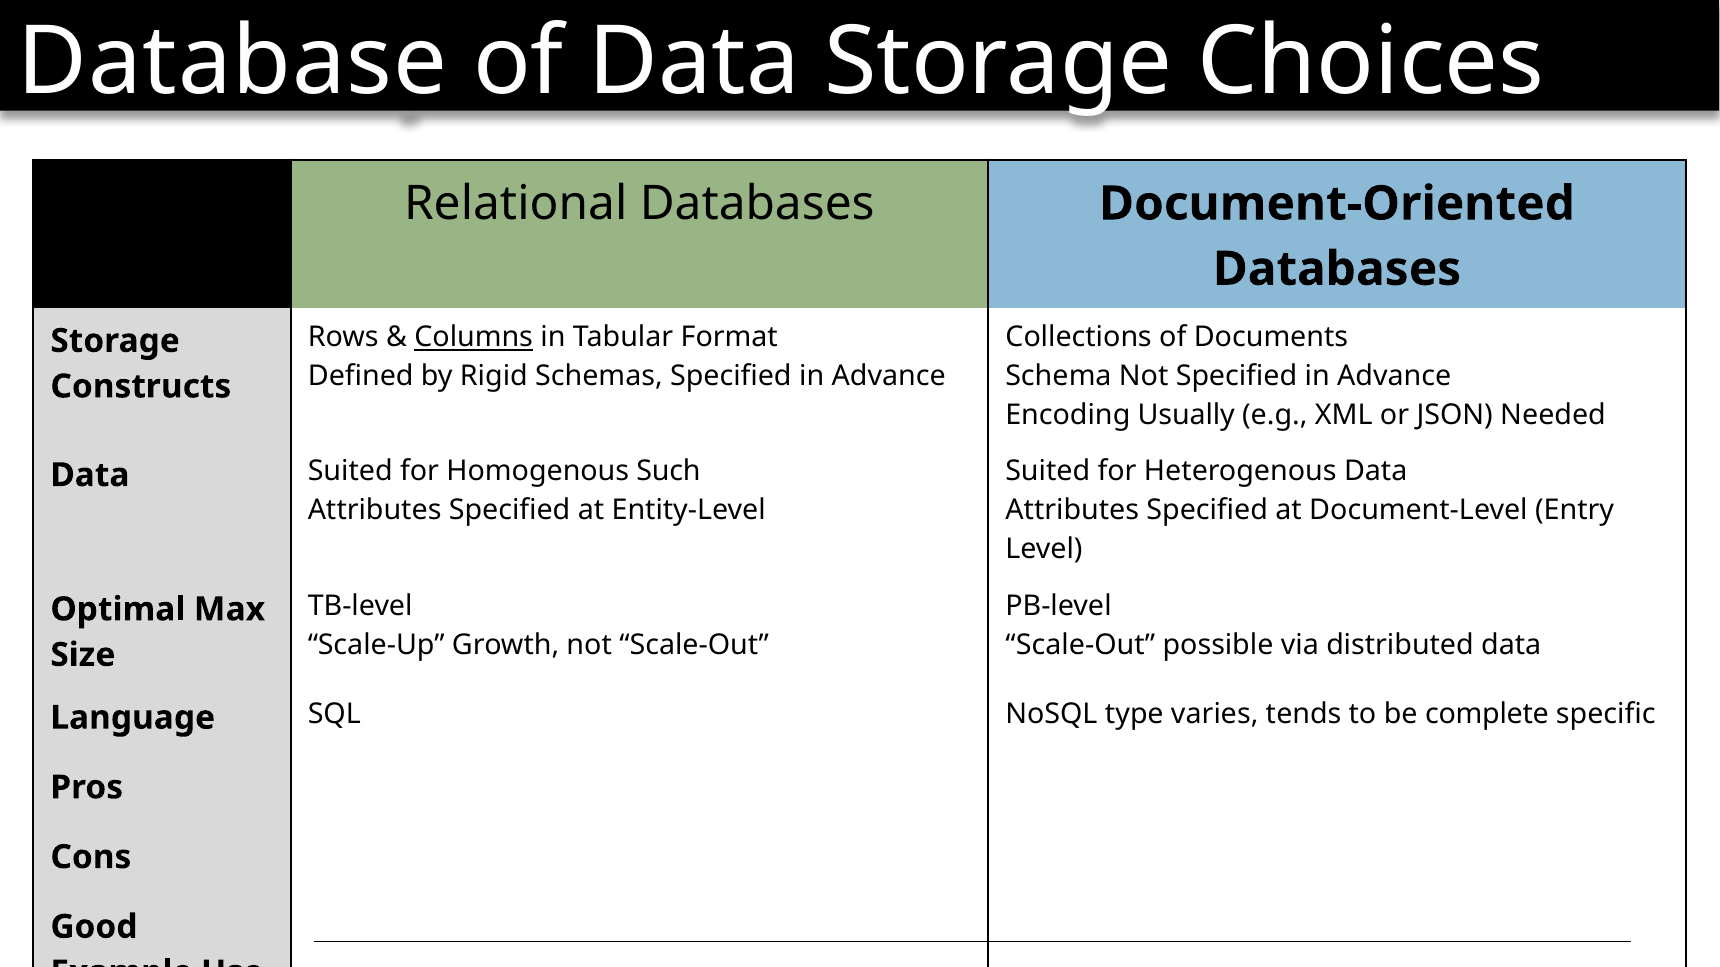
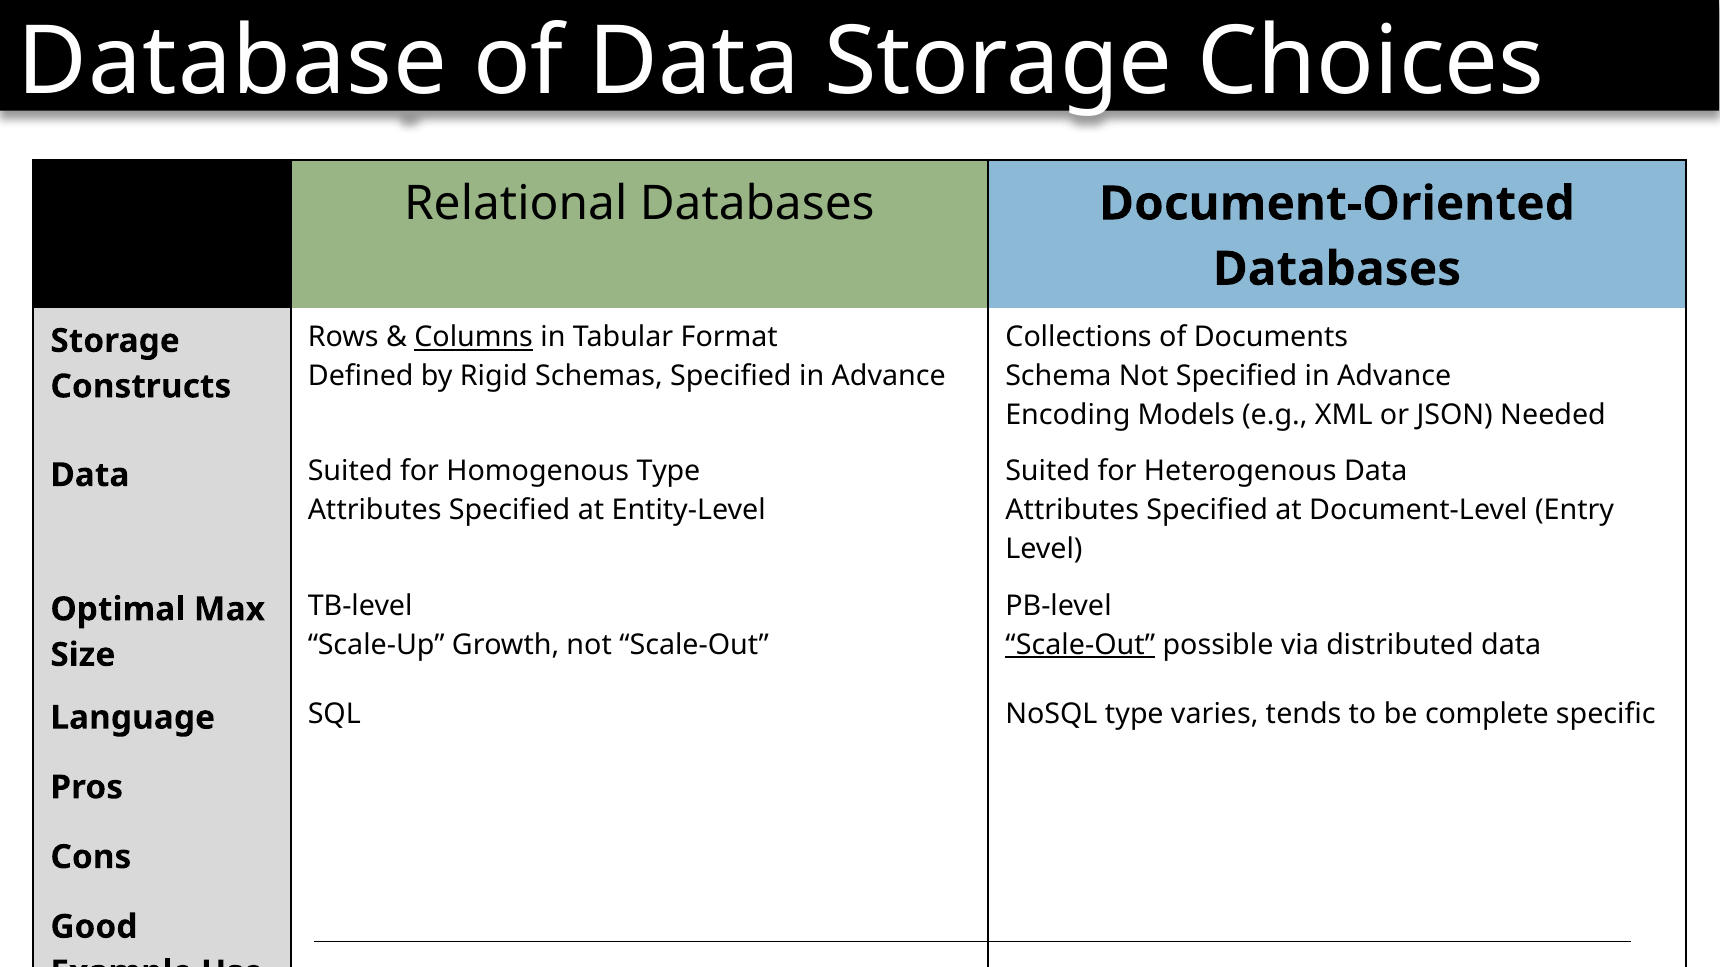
Usually: Usually -> Models (1186, 416)
Homogenous Such: Such -> Type (668, 472)
Scale-Out underline: none -> present (1080, 645)
